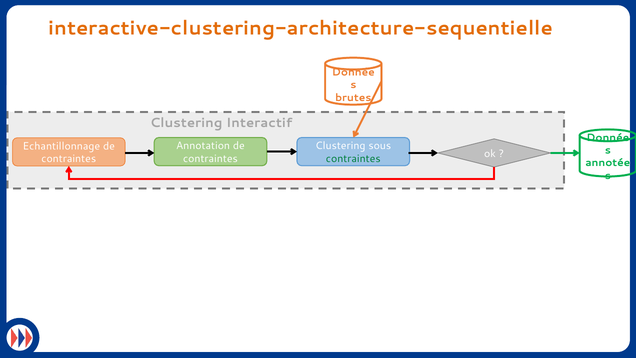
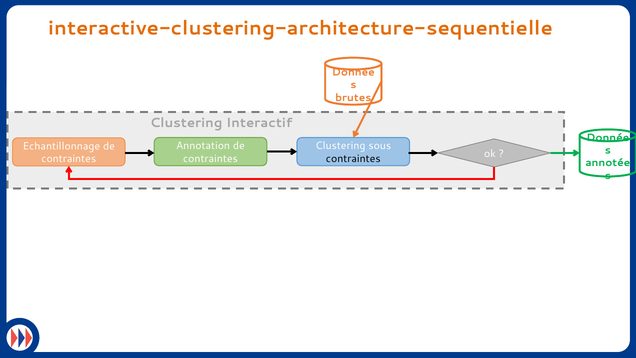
contraintes colour: green -> black (353, 159)
